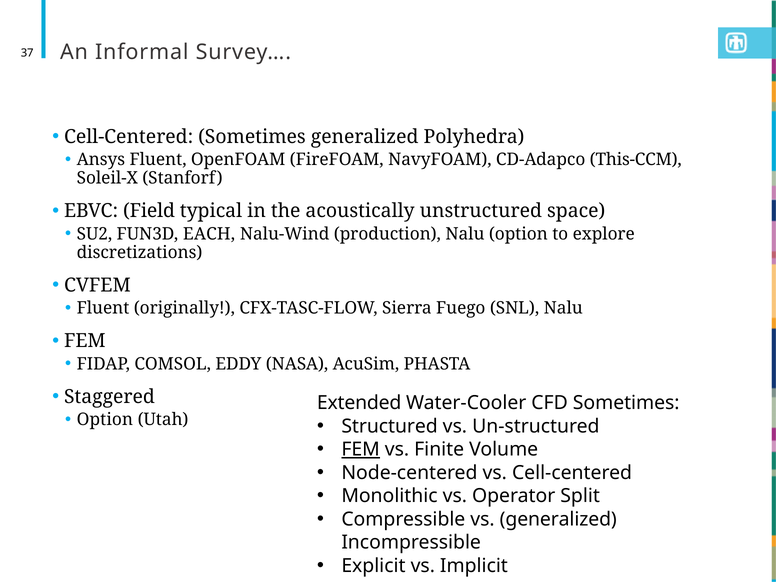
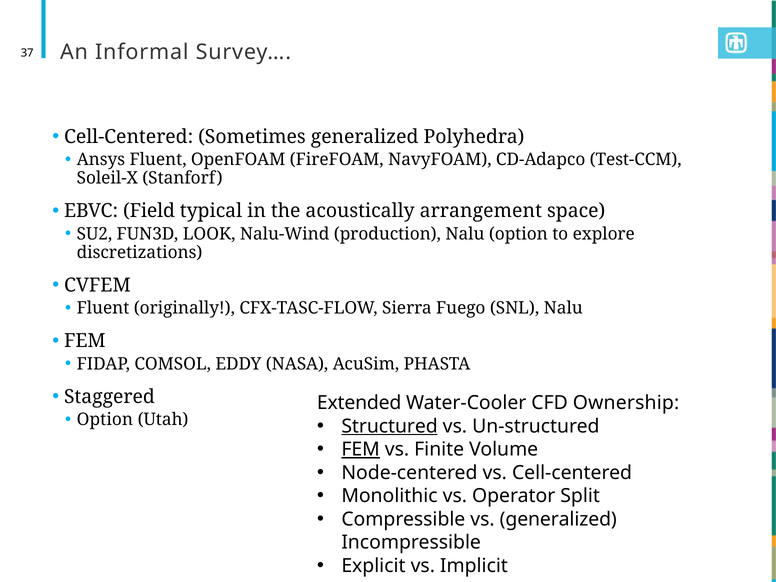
This-CCM: This-CCM -> Test-CCM (636, 160)
unstructured: unstructured -> arrangement (481, 211)
EACH: EACH -> LOOK (209, 234)
CFD Sometimes: Sometimes -> Ownership (626, 403)
Structured underline: none -> present (390, 426)
